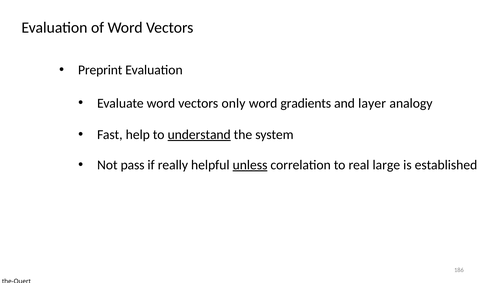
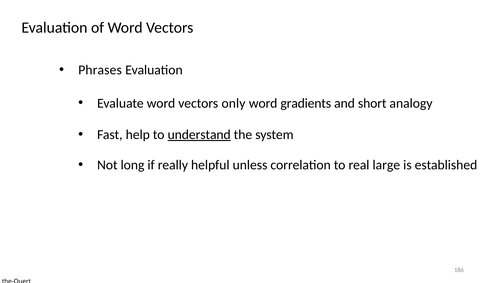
Preprint: Preprint -> Phrases (100, 70)
layer: layer -> short (372, 103)
pass: pass -> long (133, 165)
unless underline: present -> none (250, 165)
